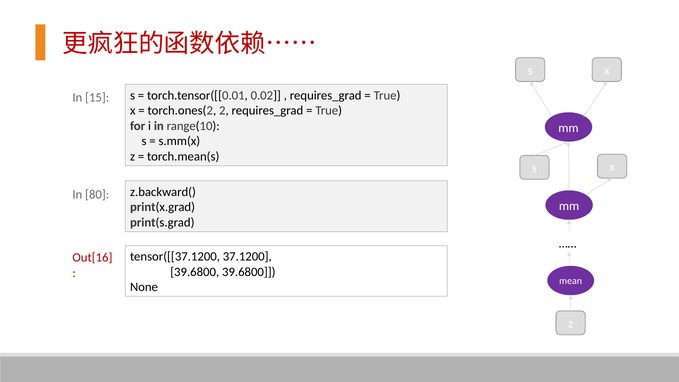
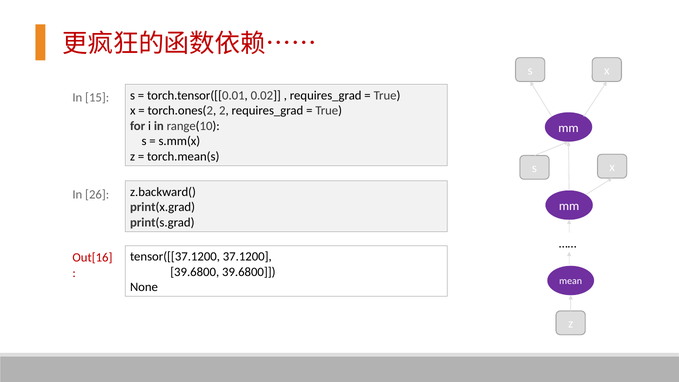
80: 80 -> 26 (97, 194)
